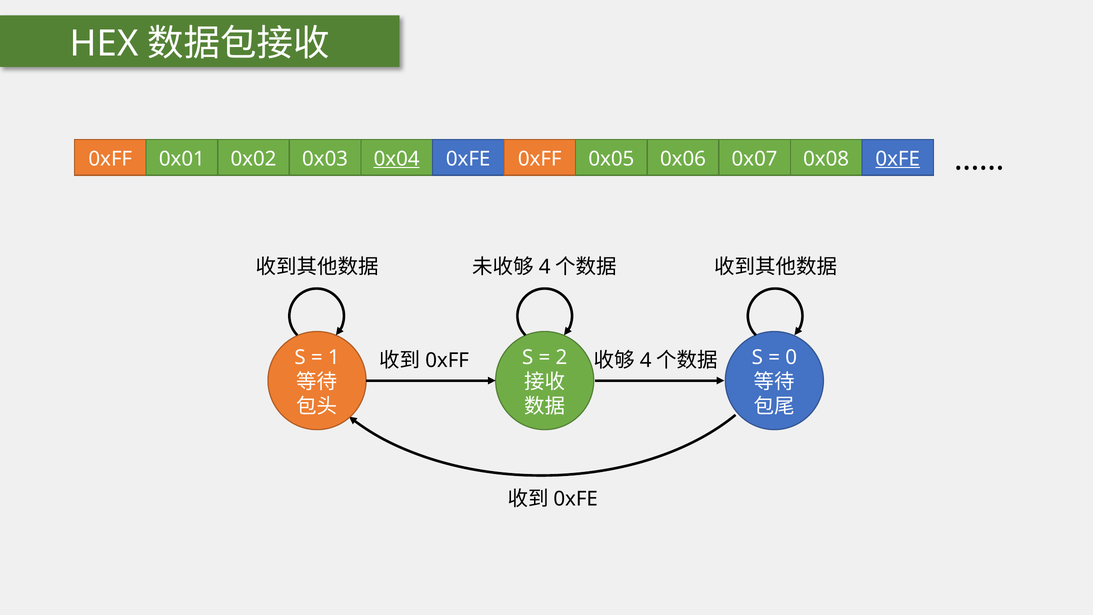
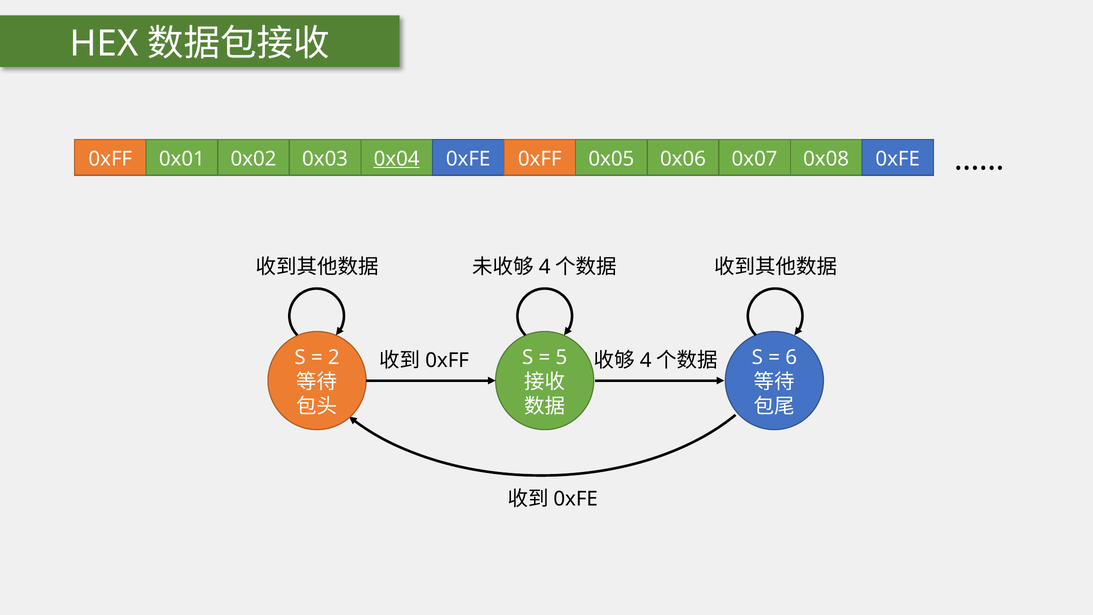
0xFE underline: present -> none (898, 159)
1: 1 -> 2 (334, 357)
2: 2 -> 5 (561, 357)
0: 0 -> 6 (791, 357)
